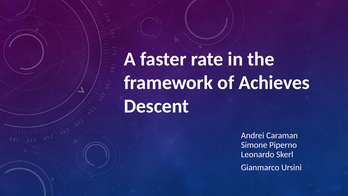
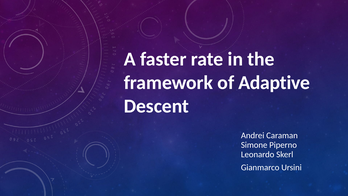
Achieves: Achieves -> Adaptive (274, 83)
